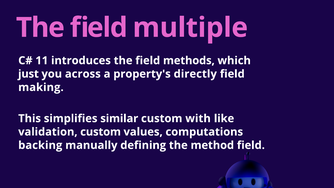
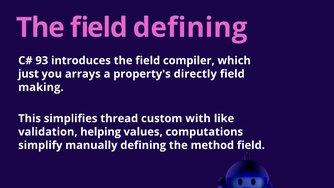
field multiple: multiple -> defining (190, 28)
11: 11 -> 93 (42, 61)
methods: methods -> compiler (189, 61)
across: across -> arrays (83, 74)
similar: similar -> thread (119, 118)
validation custom: custom -> helping (101, 132)
backing: backing -> simplify (40, 145)
